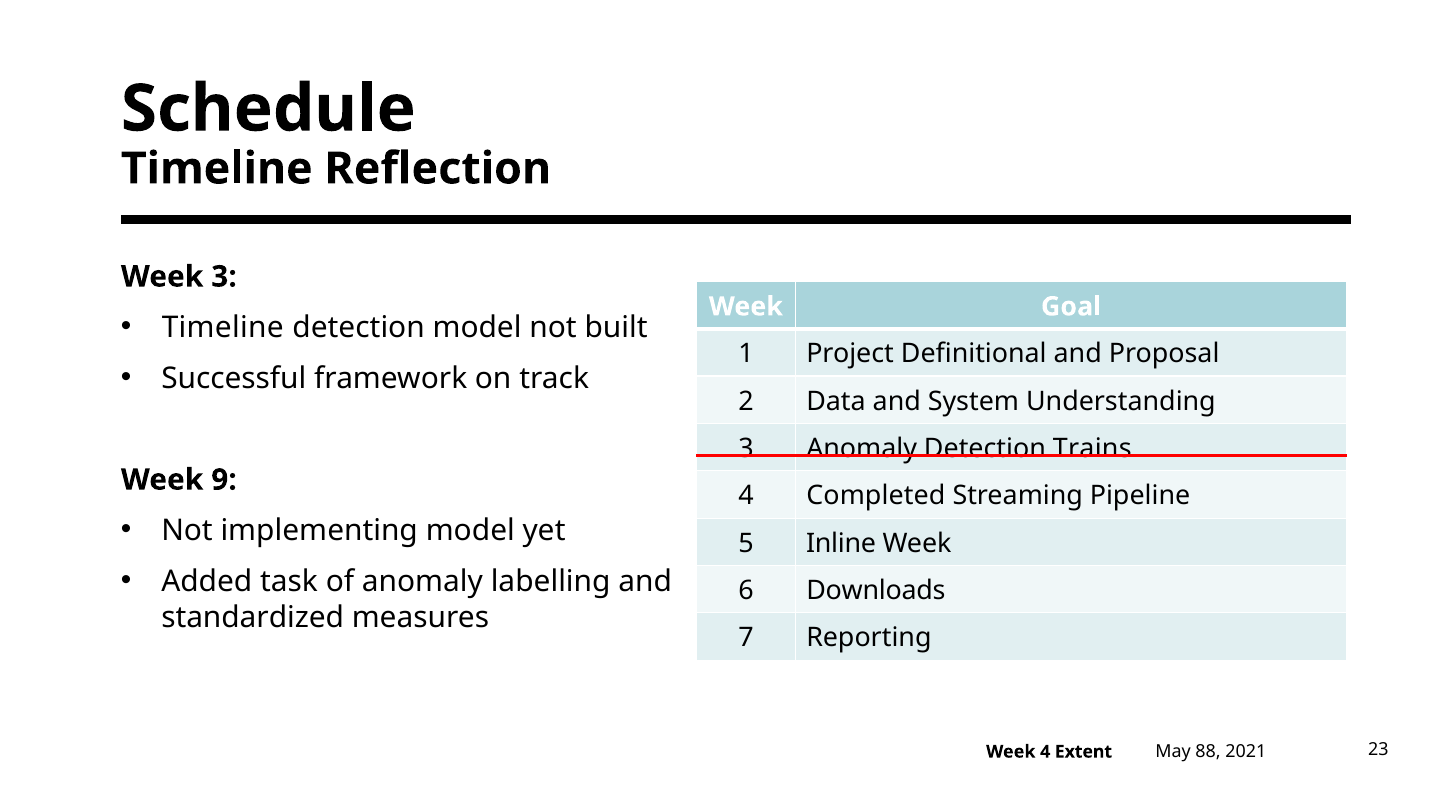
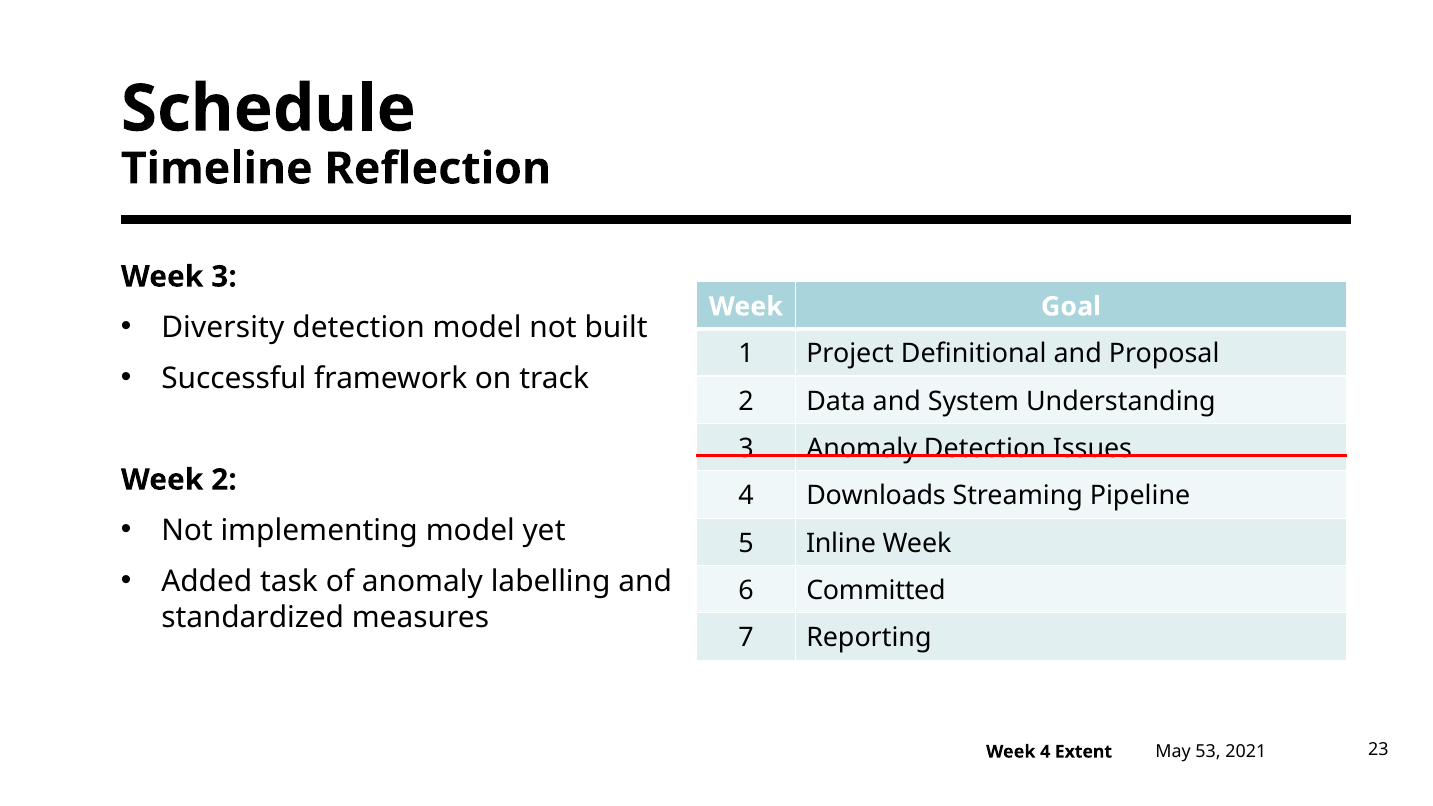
Timeline: Timeline -> Diversity (223, 327)
Trains: Trains -> Issues (1092, 449)
Week 9: 9 -> 2 (224, 480)
Completed: Completed -> Downloads (876, 496)
Downloads: Downloads -> Committed (876, 591)
88: 88 -> 53 (1208, 752)
